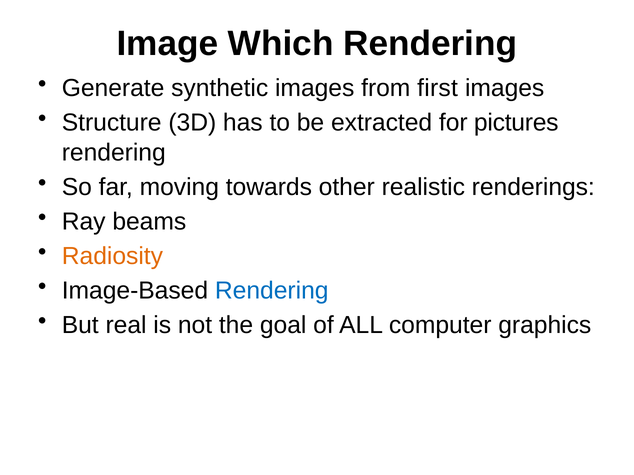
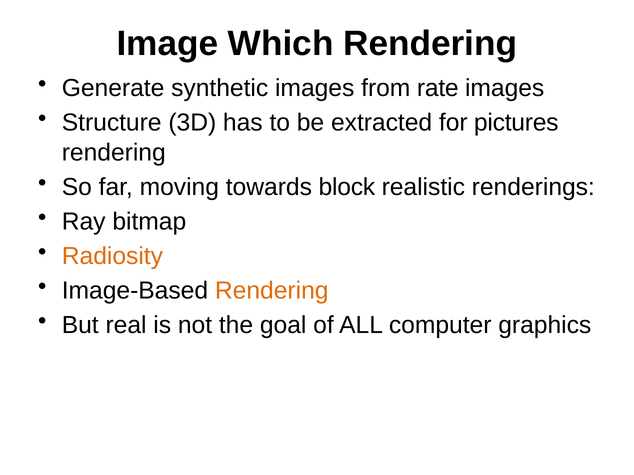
first: first -> rate (438, 88)
other: other -> block (347, 187)
beams: beams -> bitmap (149, 222)
Rendering colour: blue -> orange (272, 291)
